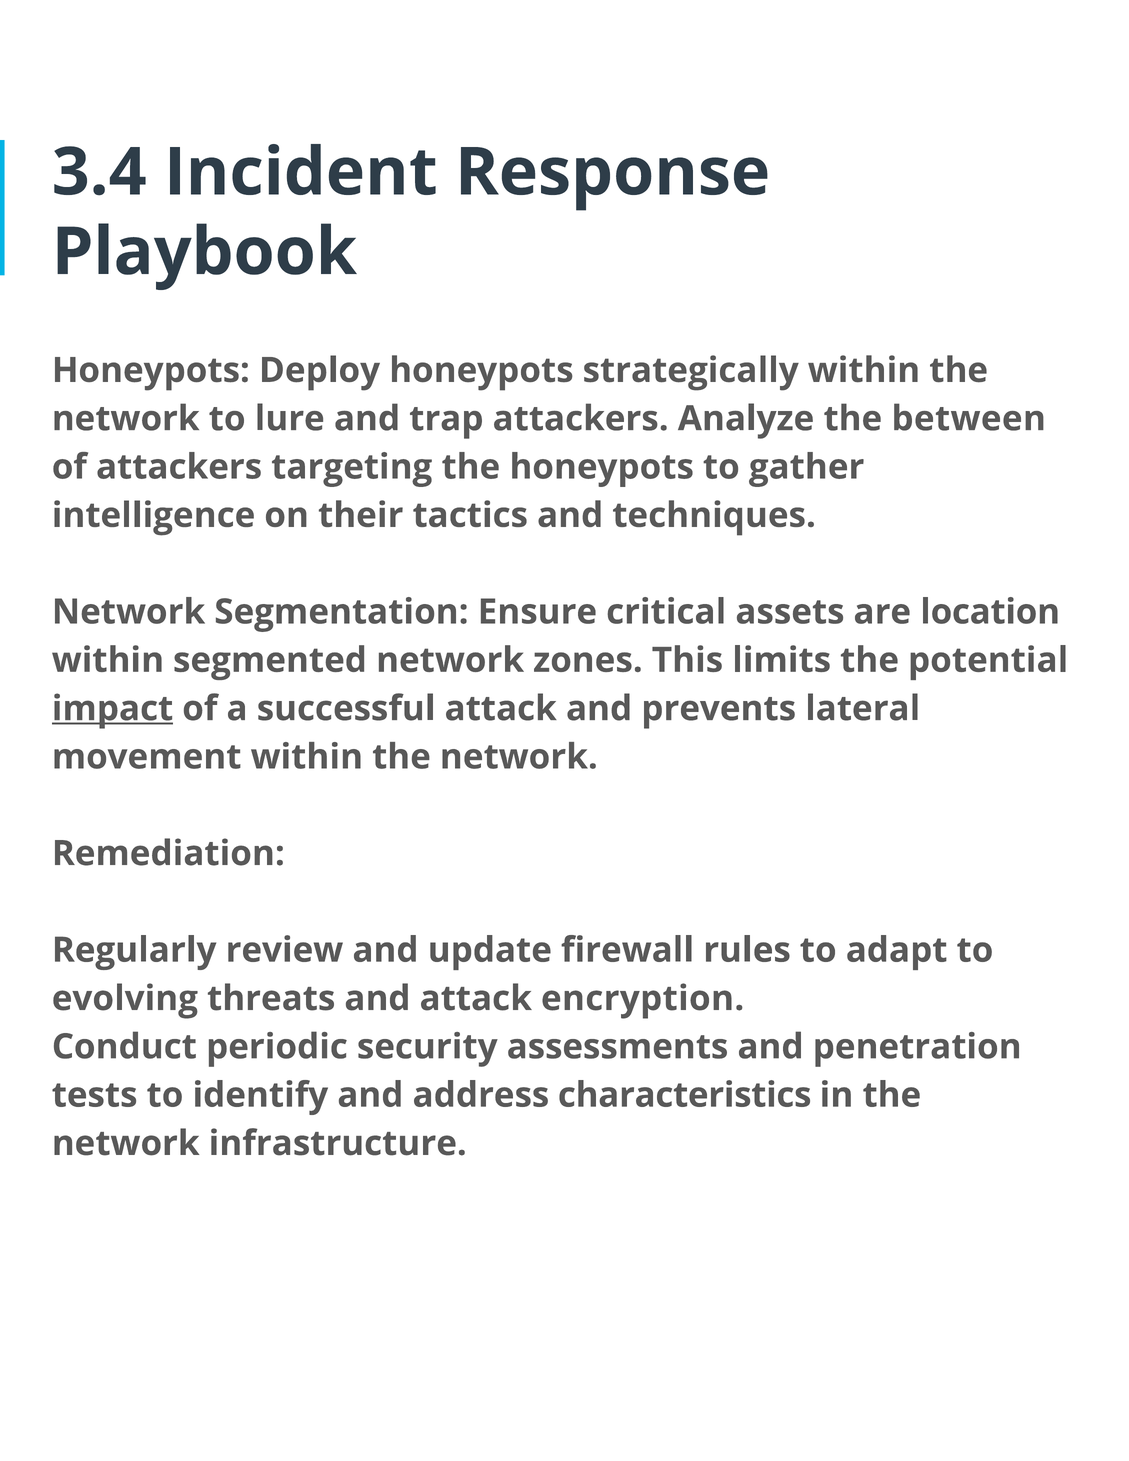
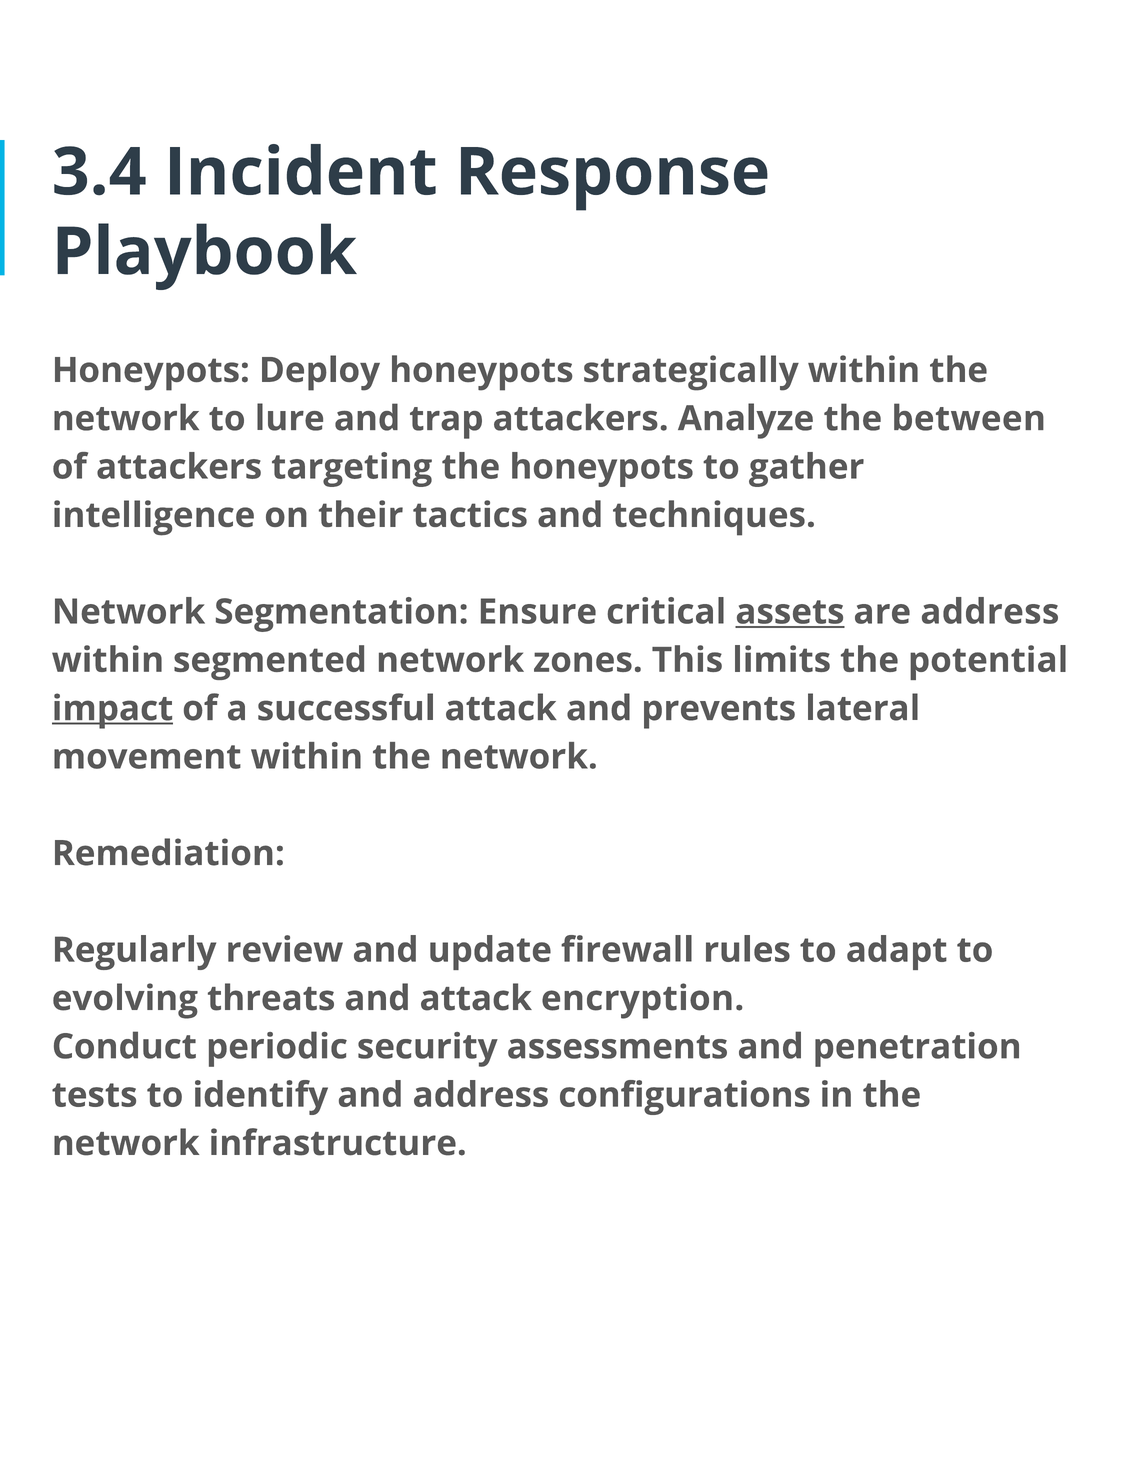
assets underline: none -> present (790, 612)
are location: location -> address (990, 612)
characteristics: characteristics -> configurations (685, 1095)
